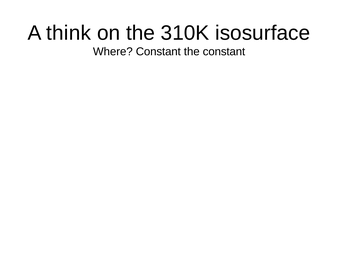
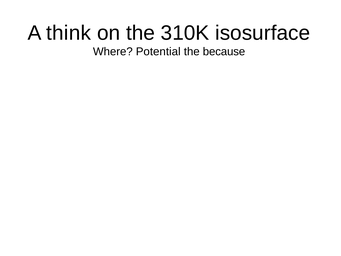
Where Constant: Constant -> Potential (158, 52)
the constant: constant -> because (224, 52)
